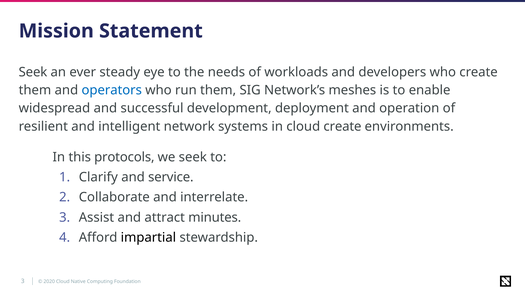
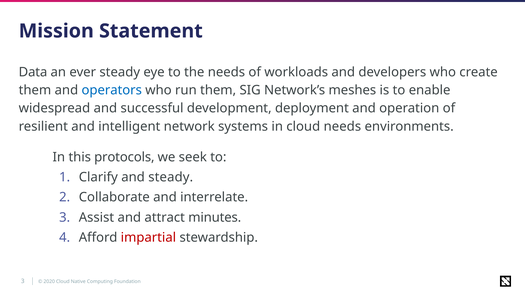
Seek: Seek -> Data (33, 72)
cloud create: create -> needs (342, 126)
and service: service -> steady (171, 177)
impartial colour: black -> red (148, 238)
